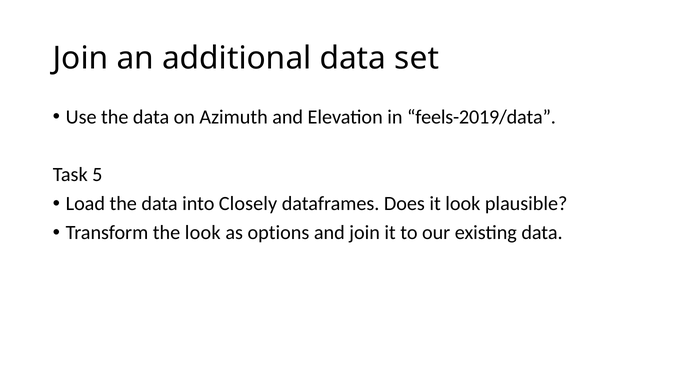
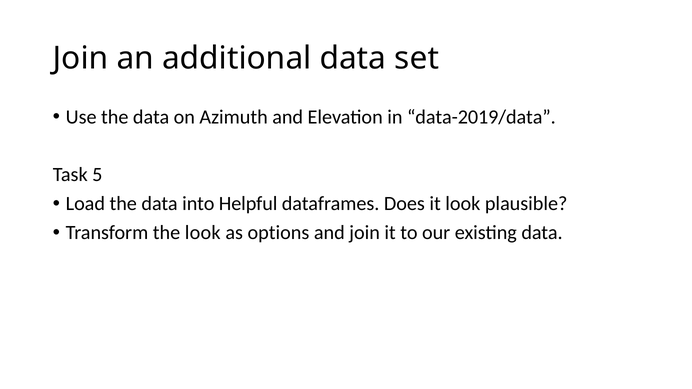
feels-2019/data: feels-2019/data -> data-2019/data (481, 117)
Closely: Closely -> Helpful (248, 204)
